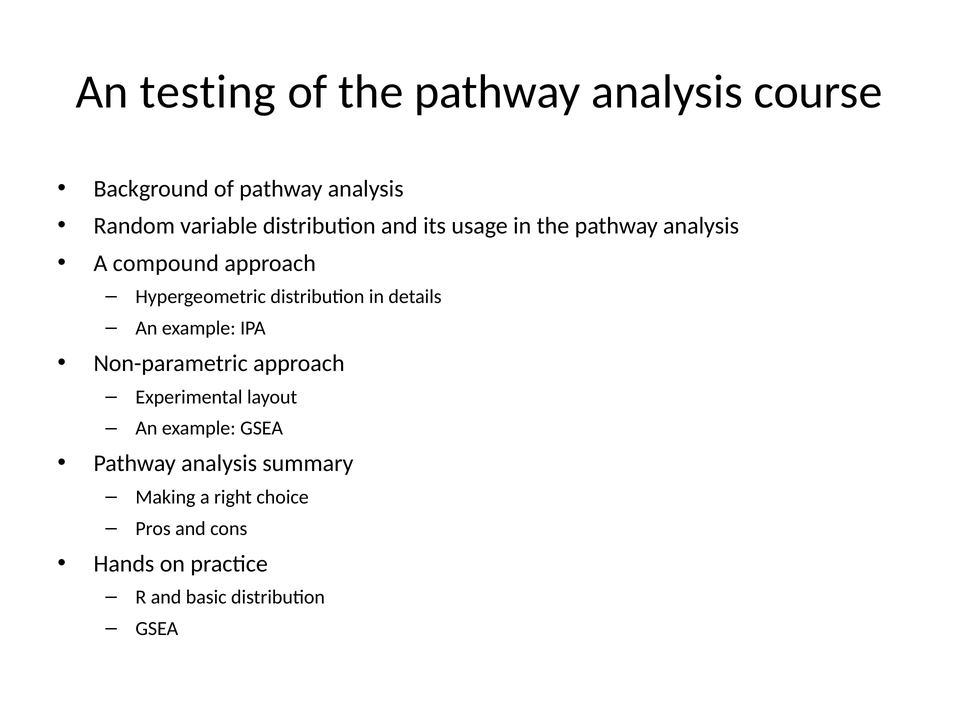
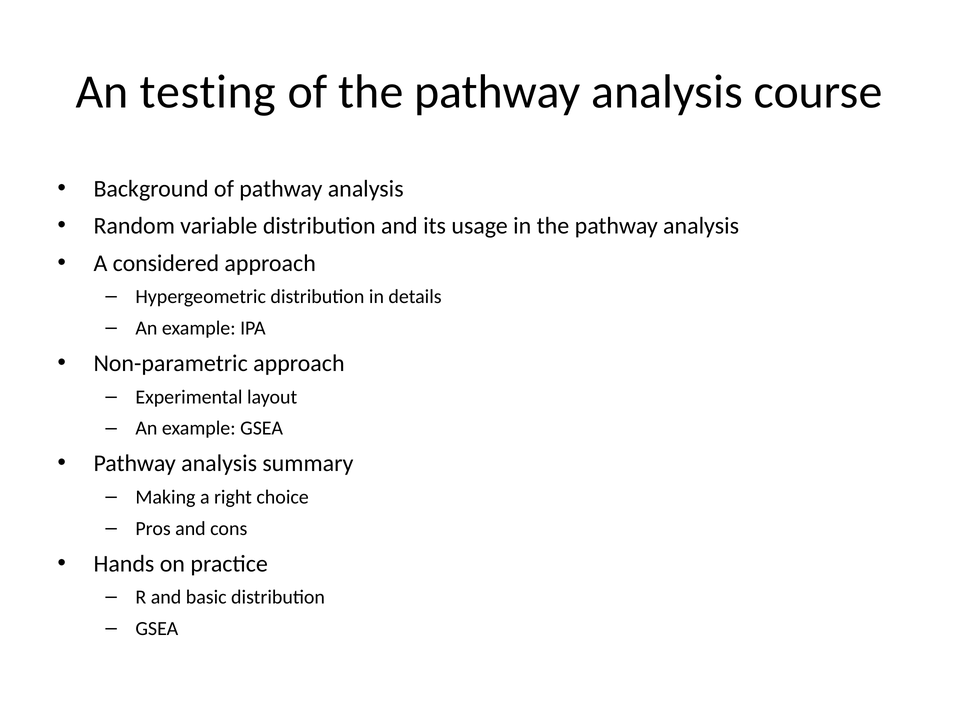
compound: compound -> considered (166, 263)
